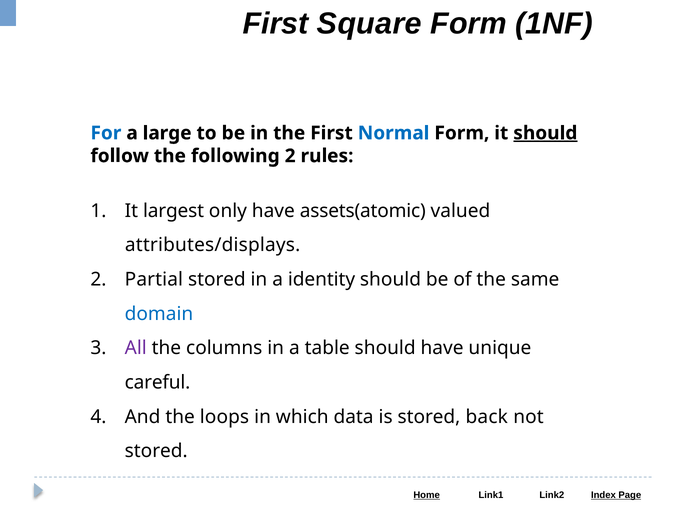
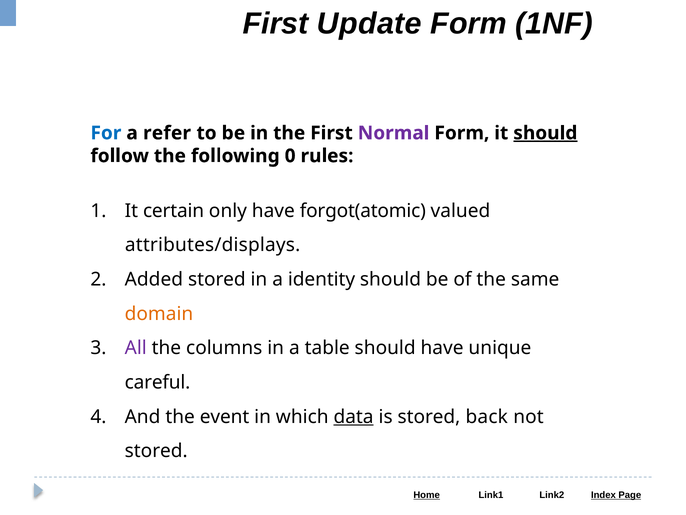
Square: Square -> Update (369, 24)
large: large -> refer (167, 133)
Normal colour: blue -> purple (394, 133)
following 2: 2 -> 0 (290, 156)
largest: largest -> certain (174, 211)
assets(atomic: assets(atomic -> forgot(atomic (363, 211)
Partial: Partial -> Added (154, 279)
domain colour: blue -> orange (159, 314)
loops: loops -> event (225, 416)
data underline: none -> present (354, 416)
